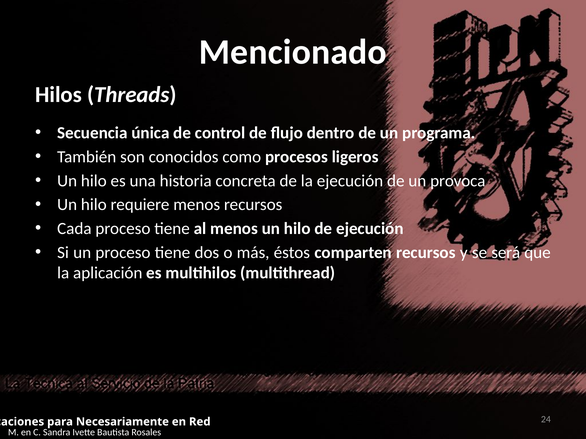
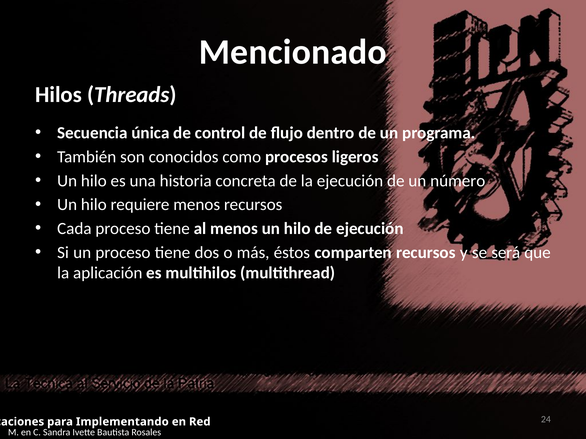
provoca: provoca -> número (458, 181)
Necesariamente: Necesariamente -> Implementando (122, 422)
